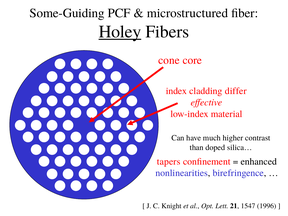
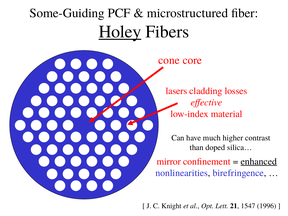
index: index -> lasers (176, 91)
differ: differ -> losses (236, 91)
tapers: tapers -> mirror (169, 161)
enhanced underline: none -> present (259, 161)
